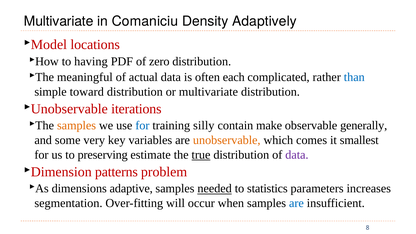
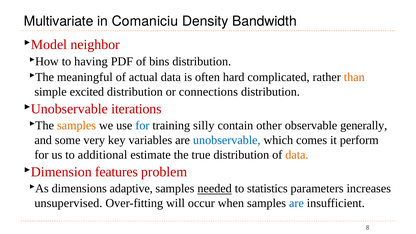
Adaptively: Adaptively -> Bandwidth (265, 21)
locations: locations -> neighbor (95, 45)
zero: zero -> bins (159, 61)
each: each -> hard (234, 77)
than colour: blue -> orange (354, 77)
toward: toward -> excited (87, 92)
or multivariate: multivariate -> connections (208, 92)
make: make -> other (269, 126)
unobservable colour: orange -> blue (227, 140)
smallest: smallest -> perform (359, 140)
preserving: preserving -> additional (103, 155)
true underline: present -> none (201, 155)
data colour: purple -> orange (297, 155)
patterns: patterns -> features (116, 172)
segmentation: segmentation -> unsupervised (68, 203)
